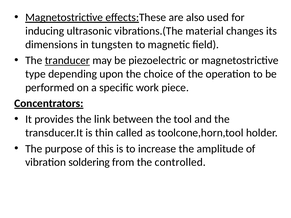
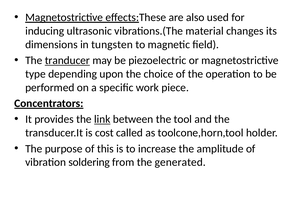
link underline: none -> present (102, 119)
thin: thin -> cost (104, 133)
controlled: controlled -> generated (180, 162)
